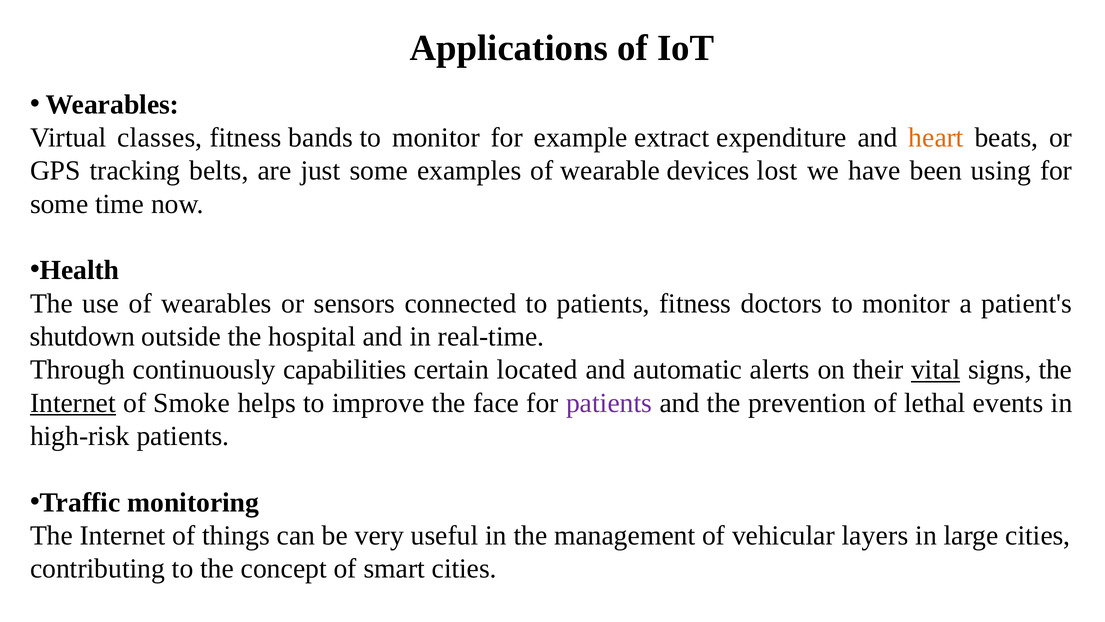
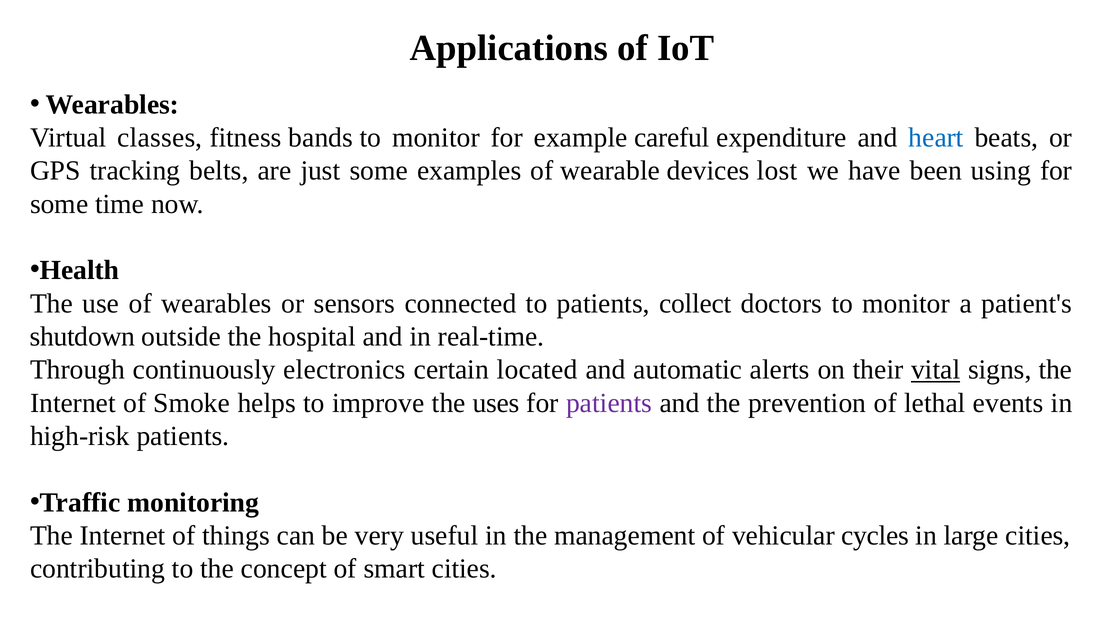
extract: extract -> careful (672, 138)
heart colour: orange -> blue (936, 138)
patients fitness: fitness -> collect (695, 303)
capabilities: capabilities -> electronics (345, 370)
Internet underline: present -> none (73, 403)
face: face -> uses (496, 403)
layers: layers -> cycles (875, 535)
